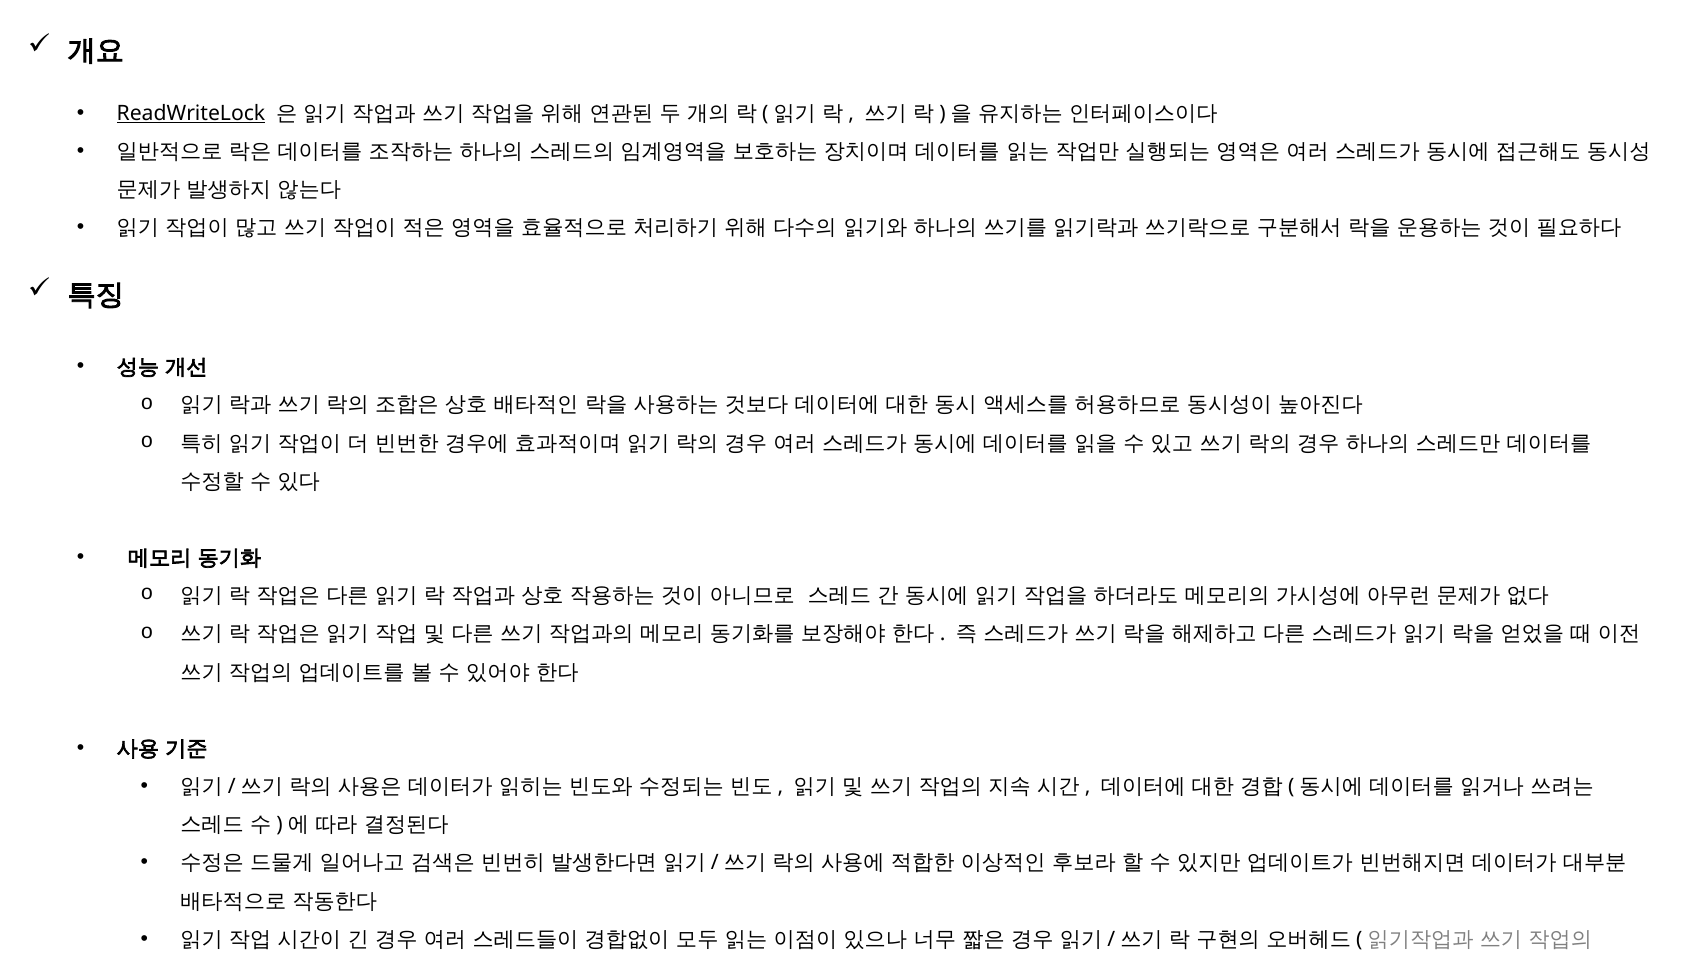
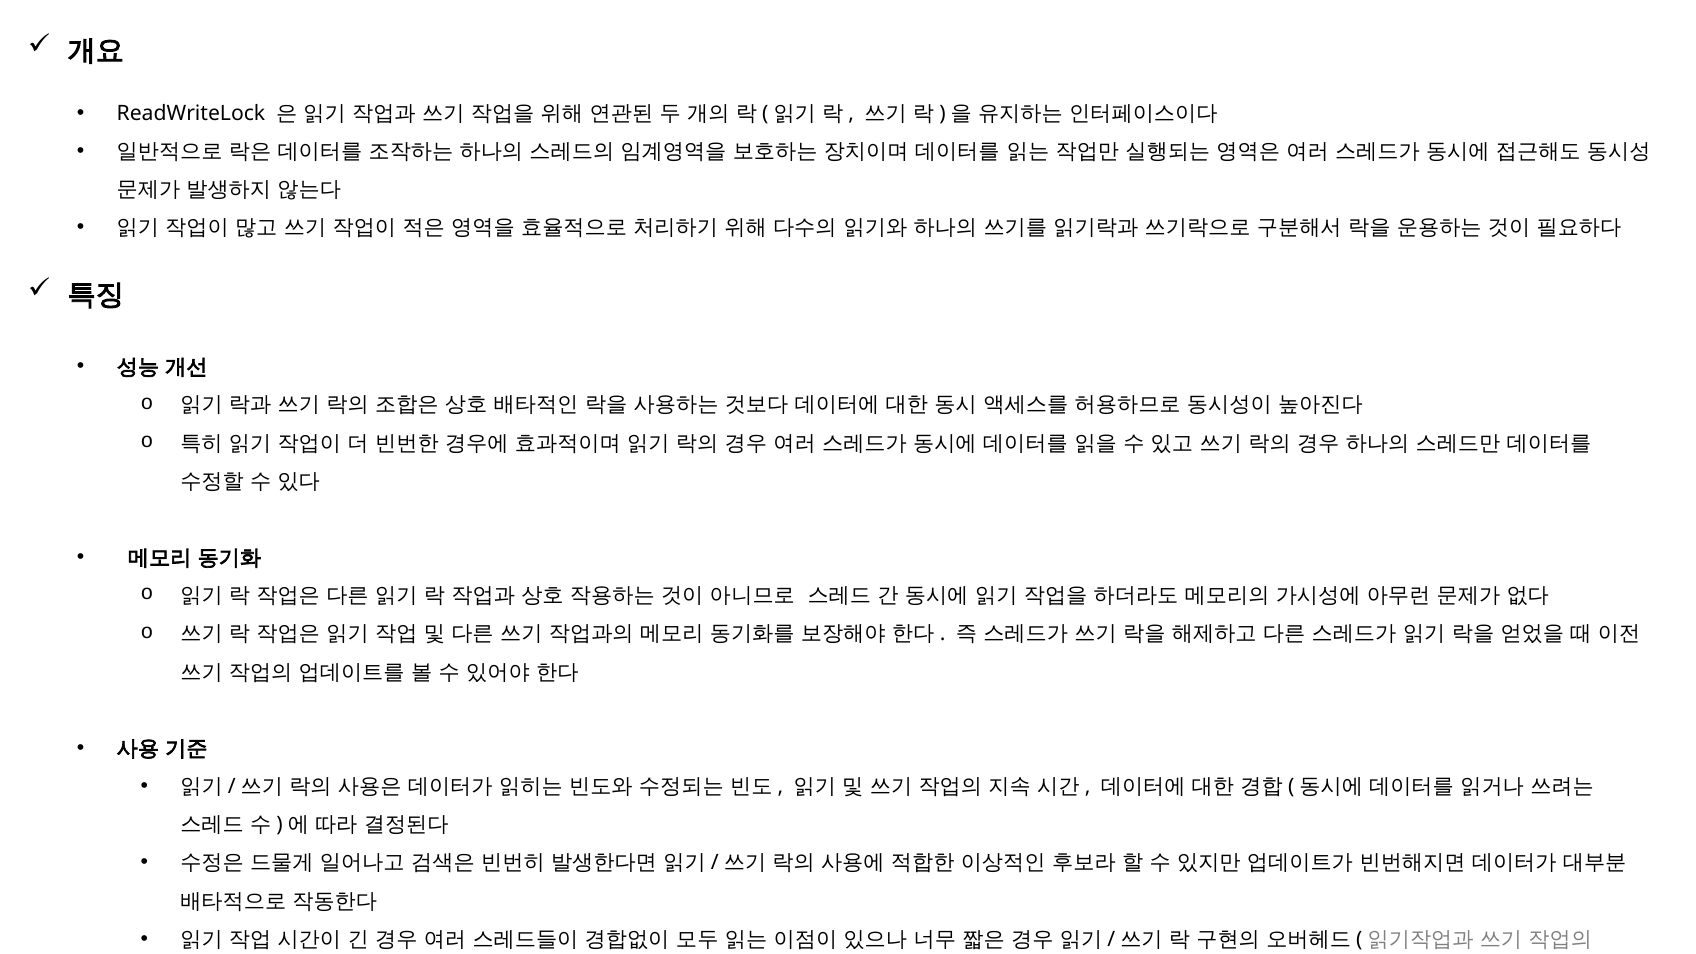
ReadWriteLock underline: present -> none (191, 113)
